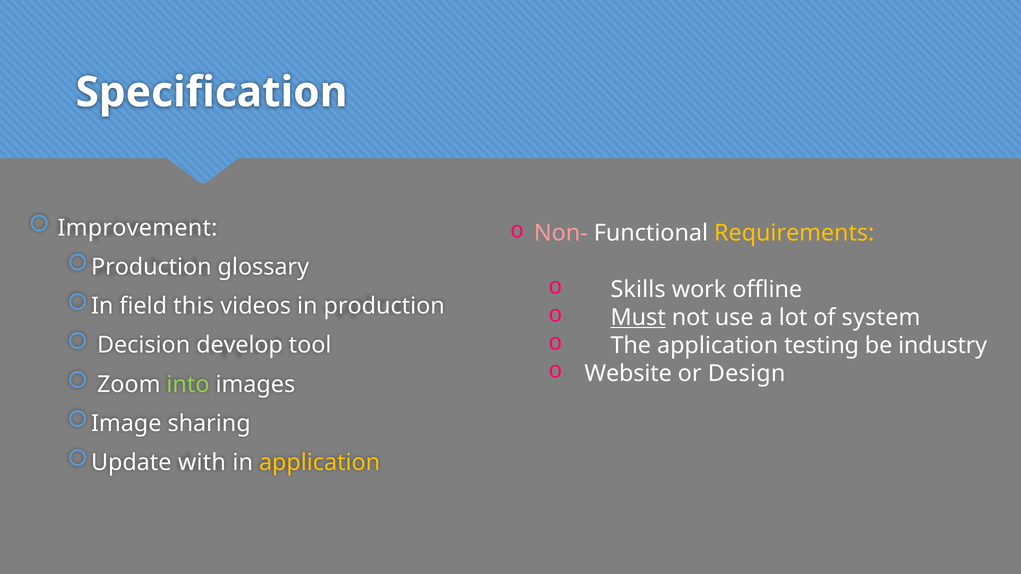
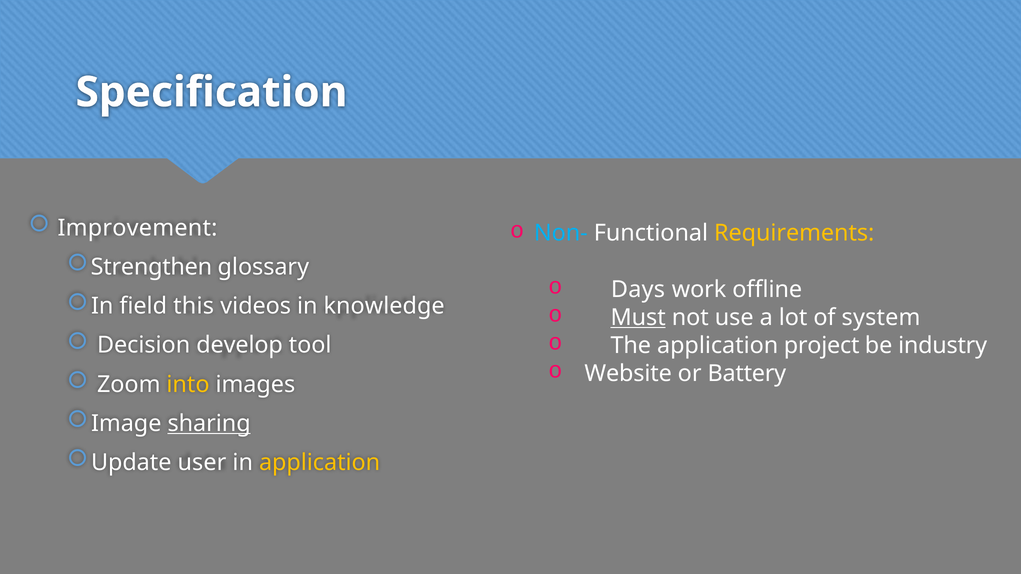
Non- colour: pink -> light blue (561, 233)
Production: Production -> Strengthen (151, 267)
Skills: Skills -> Days (638, 290)
in production: production -> knowledge (384, 306)
testing: testing -> project (822, 346)
Design: Design -> Battery (747, 374)
into colour: light green -> yellow (188, 385)
sharing underline: none -> present (209, 424)
with: with -> user (202, 463)
